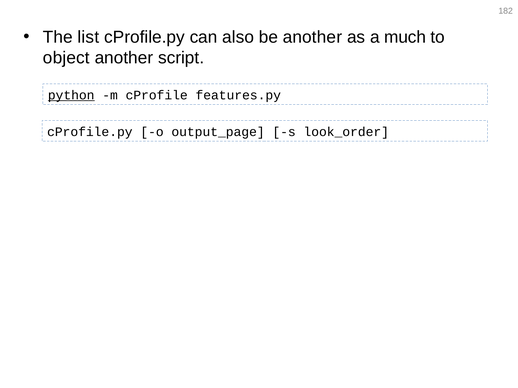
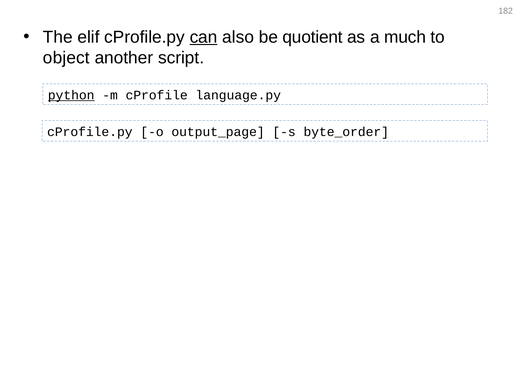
list: list -> elif (88, 37)
can underline: none -> present (204, 37)
be another: another -> quotient (313, 37)
features.py: features.py -> language.py (238, 95)
look_order: look_order -> byte_order (346, 132)
